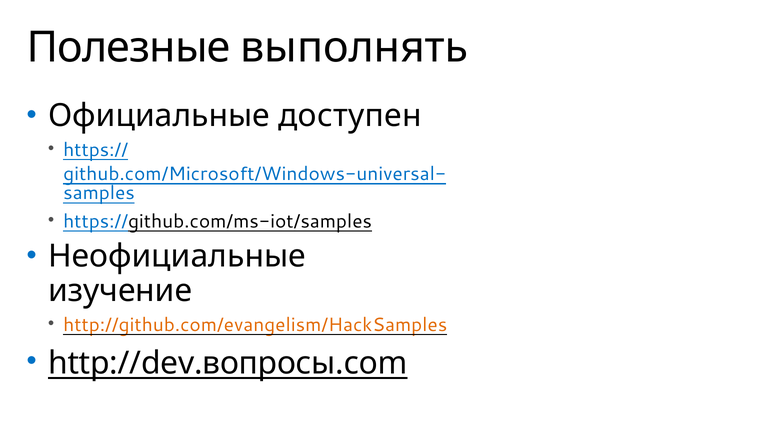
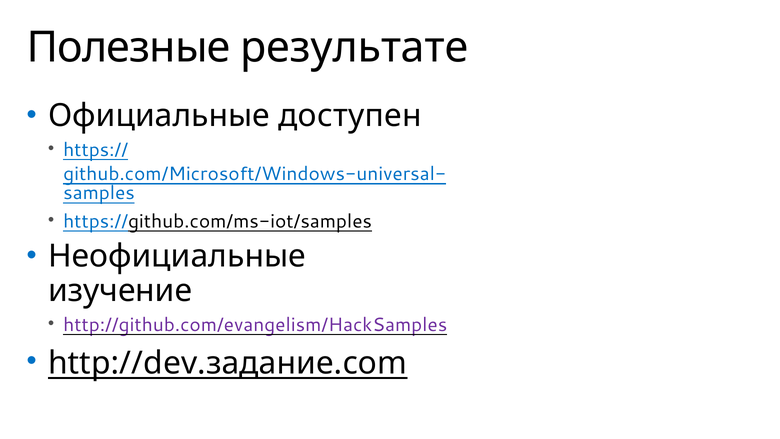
выполнять: выполнять -> результате (354, 47)
http://github.com/evangelism/HackSamples colour: orange -> purple (255, 325)
http://dev.вопросы.com: http://dev.вопросы.com -> http://dev.задание.com (228, 363)
